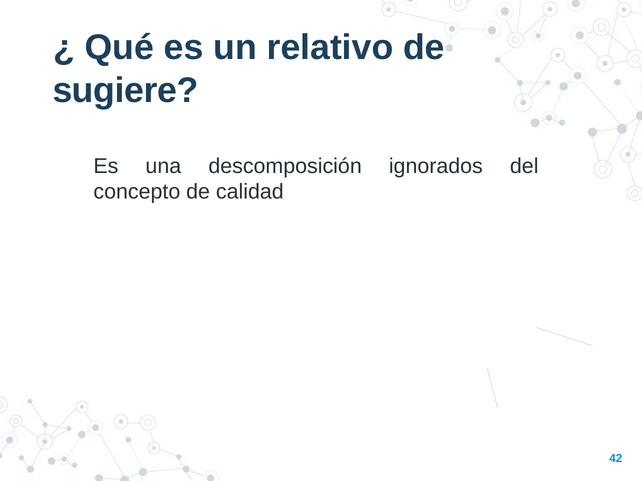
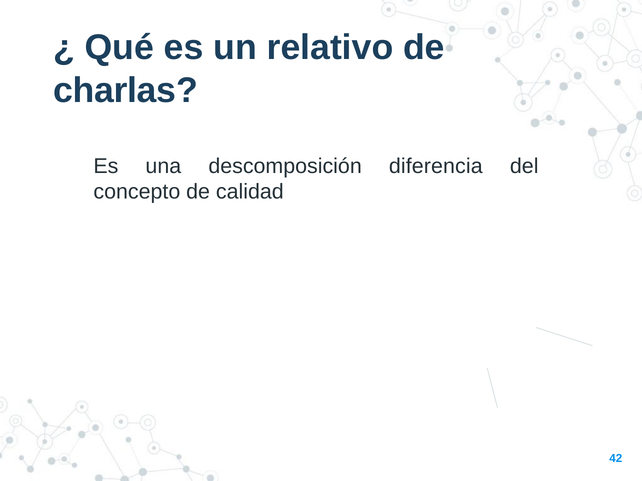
sugiere: sugiere -> charlas (125, 90)
ignorados: ignorados -> diferencia (436, 166)
